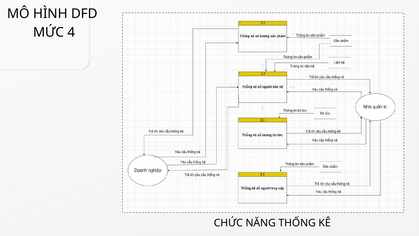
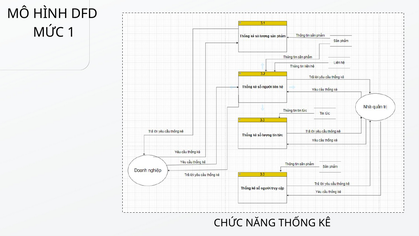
4: 4 -> 1 (71, 32)
